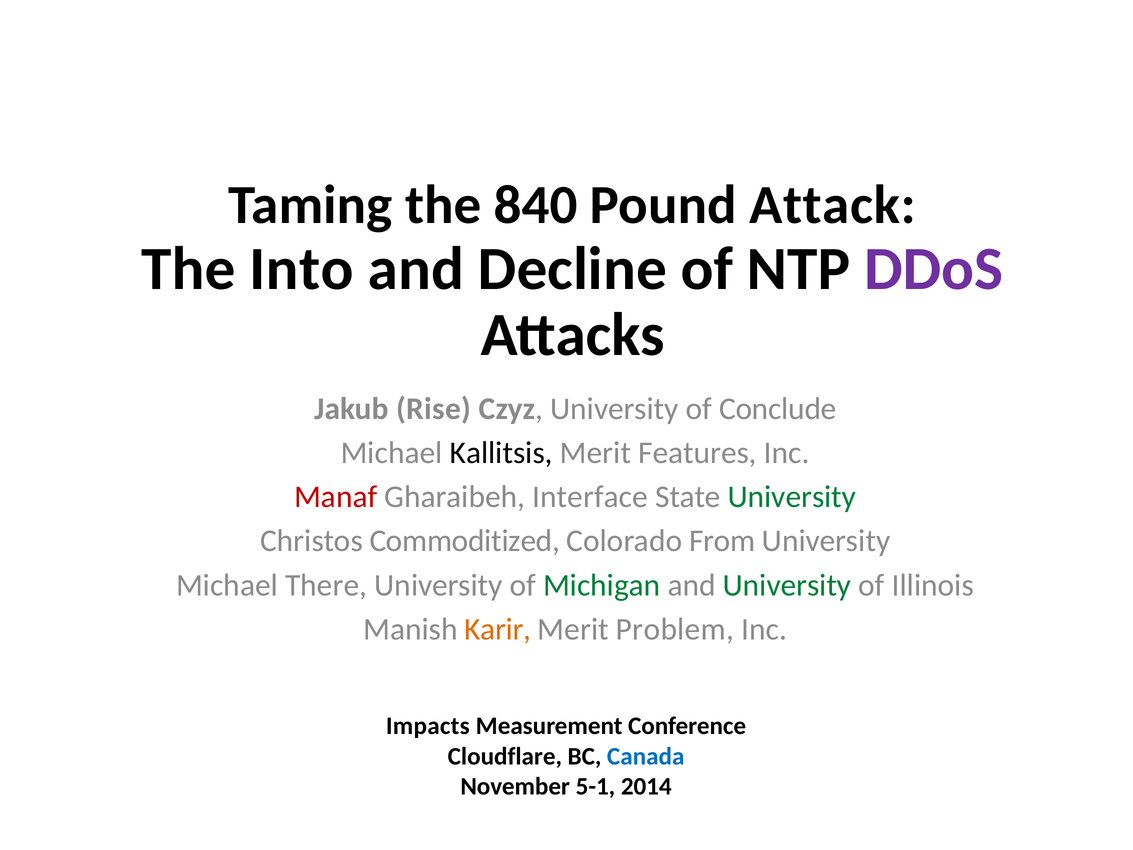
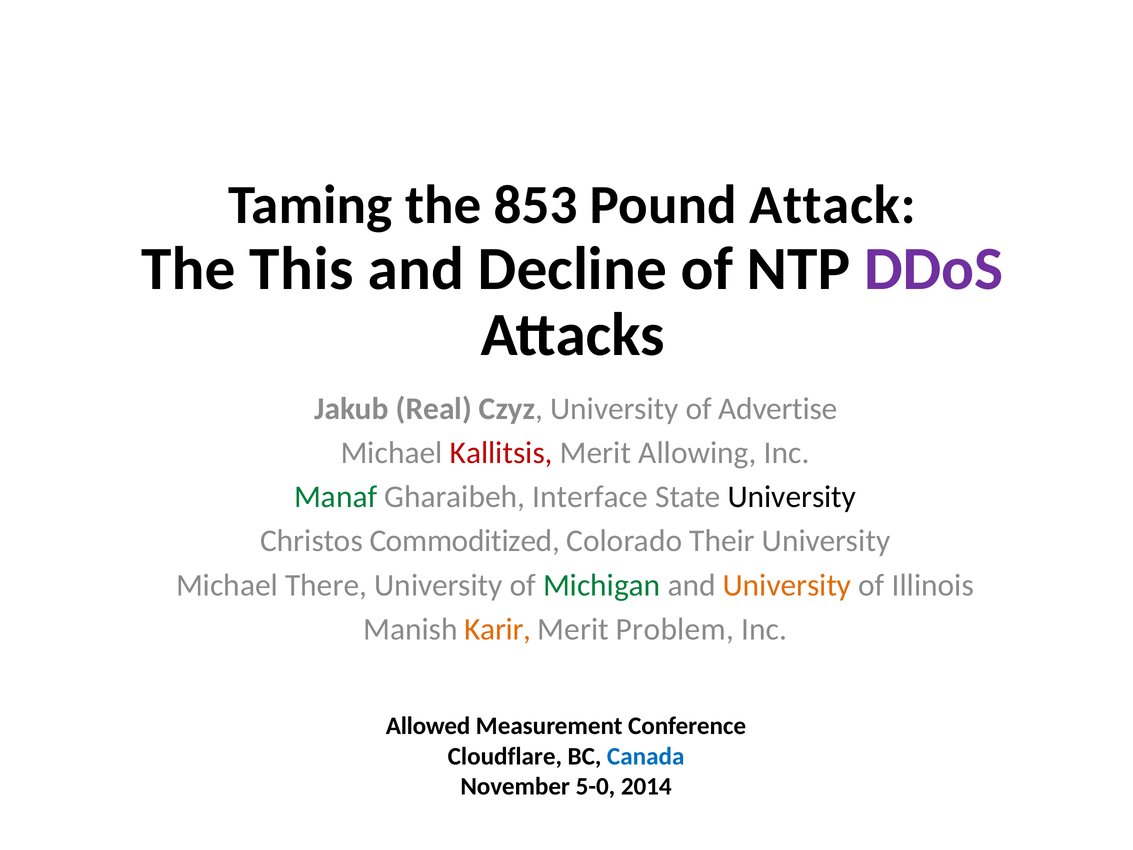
840: 840 -> 853 (536, 205)
Into: Into -> This (301, 269)
Rise: Rise -> Real (434, 409)
Conclude: Conclude -> Advertise (778, 409)
Kallitsis colour: black -> red (501, 453)
Features: Features -> Allowing (697, 453)
Manaf colour: red -> green (336, 497)
University colour: green -> black (792, 497)
From: From -> Their (722, 541)
University colour: green -> orange (787, 585)
Impacts: Impacts -> Allowed (428, 726)
5-1: 5-1 -> 5-0 (595, 786)
